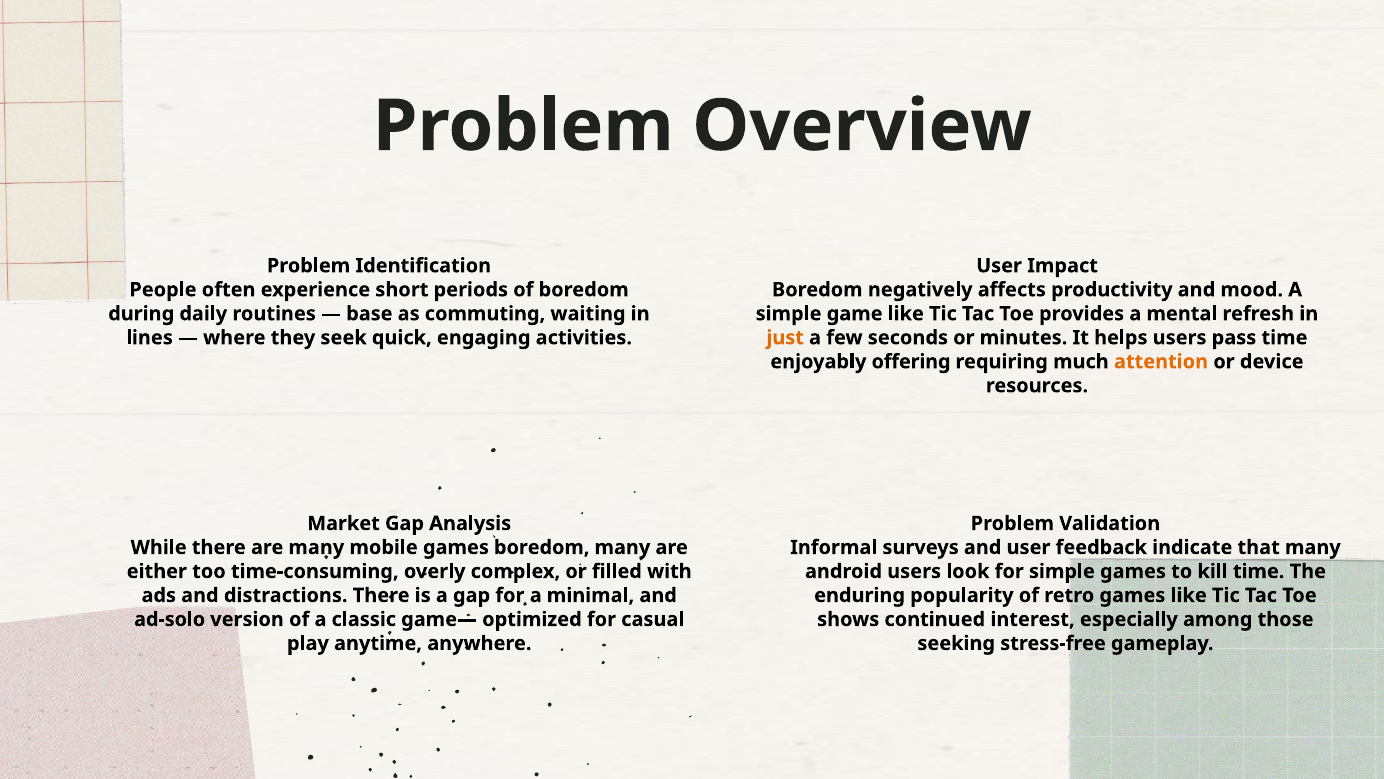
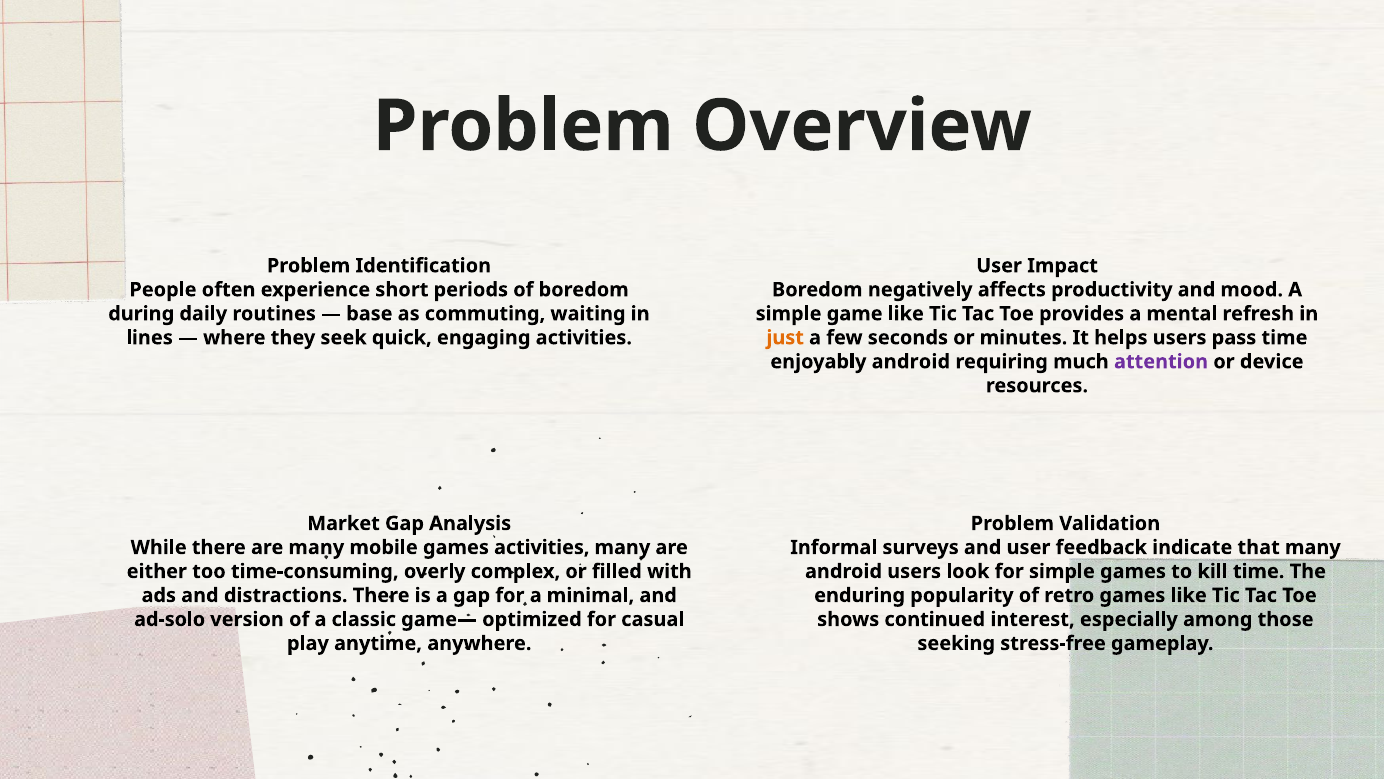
enjoyably offering: offering -> android (911, 361)
attention colour: orange -> purple (1161, 361)
games boredom: boredom -> activities (542, 547)
